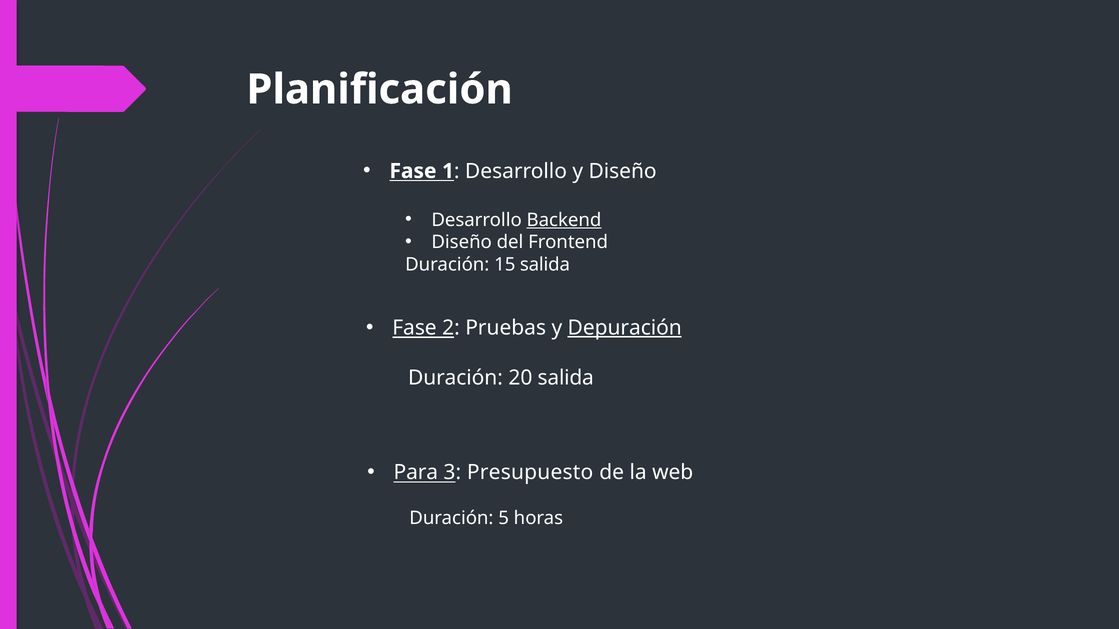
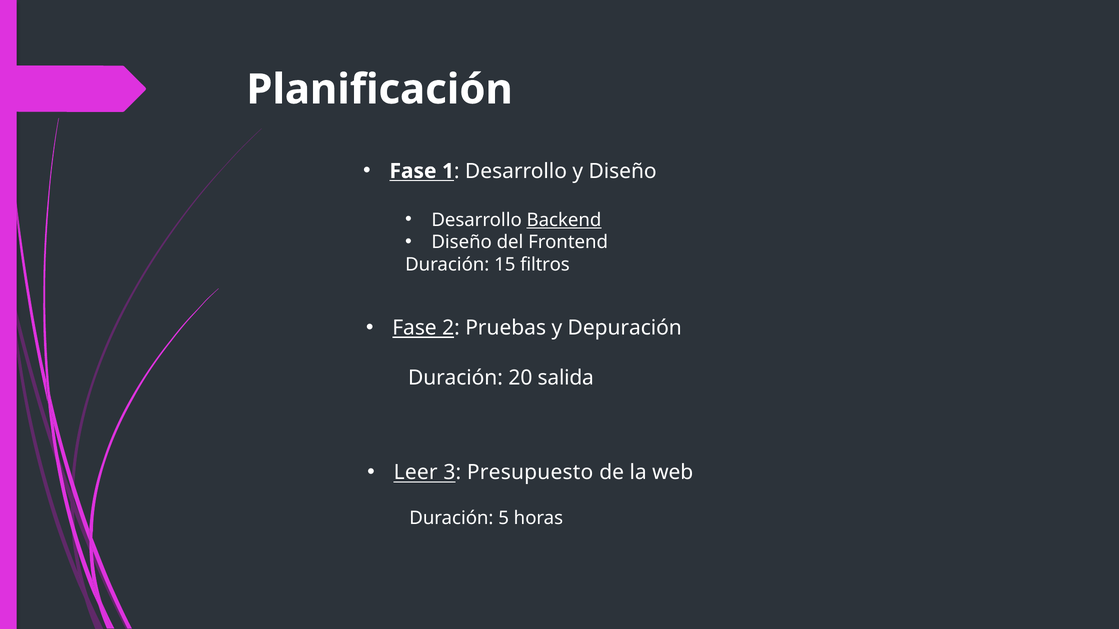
15 salida: salida -> filtros (545, 265)
Depuración underline: present -> none (625, 328)
Para: Para -> Leer (416, 473)
